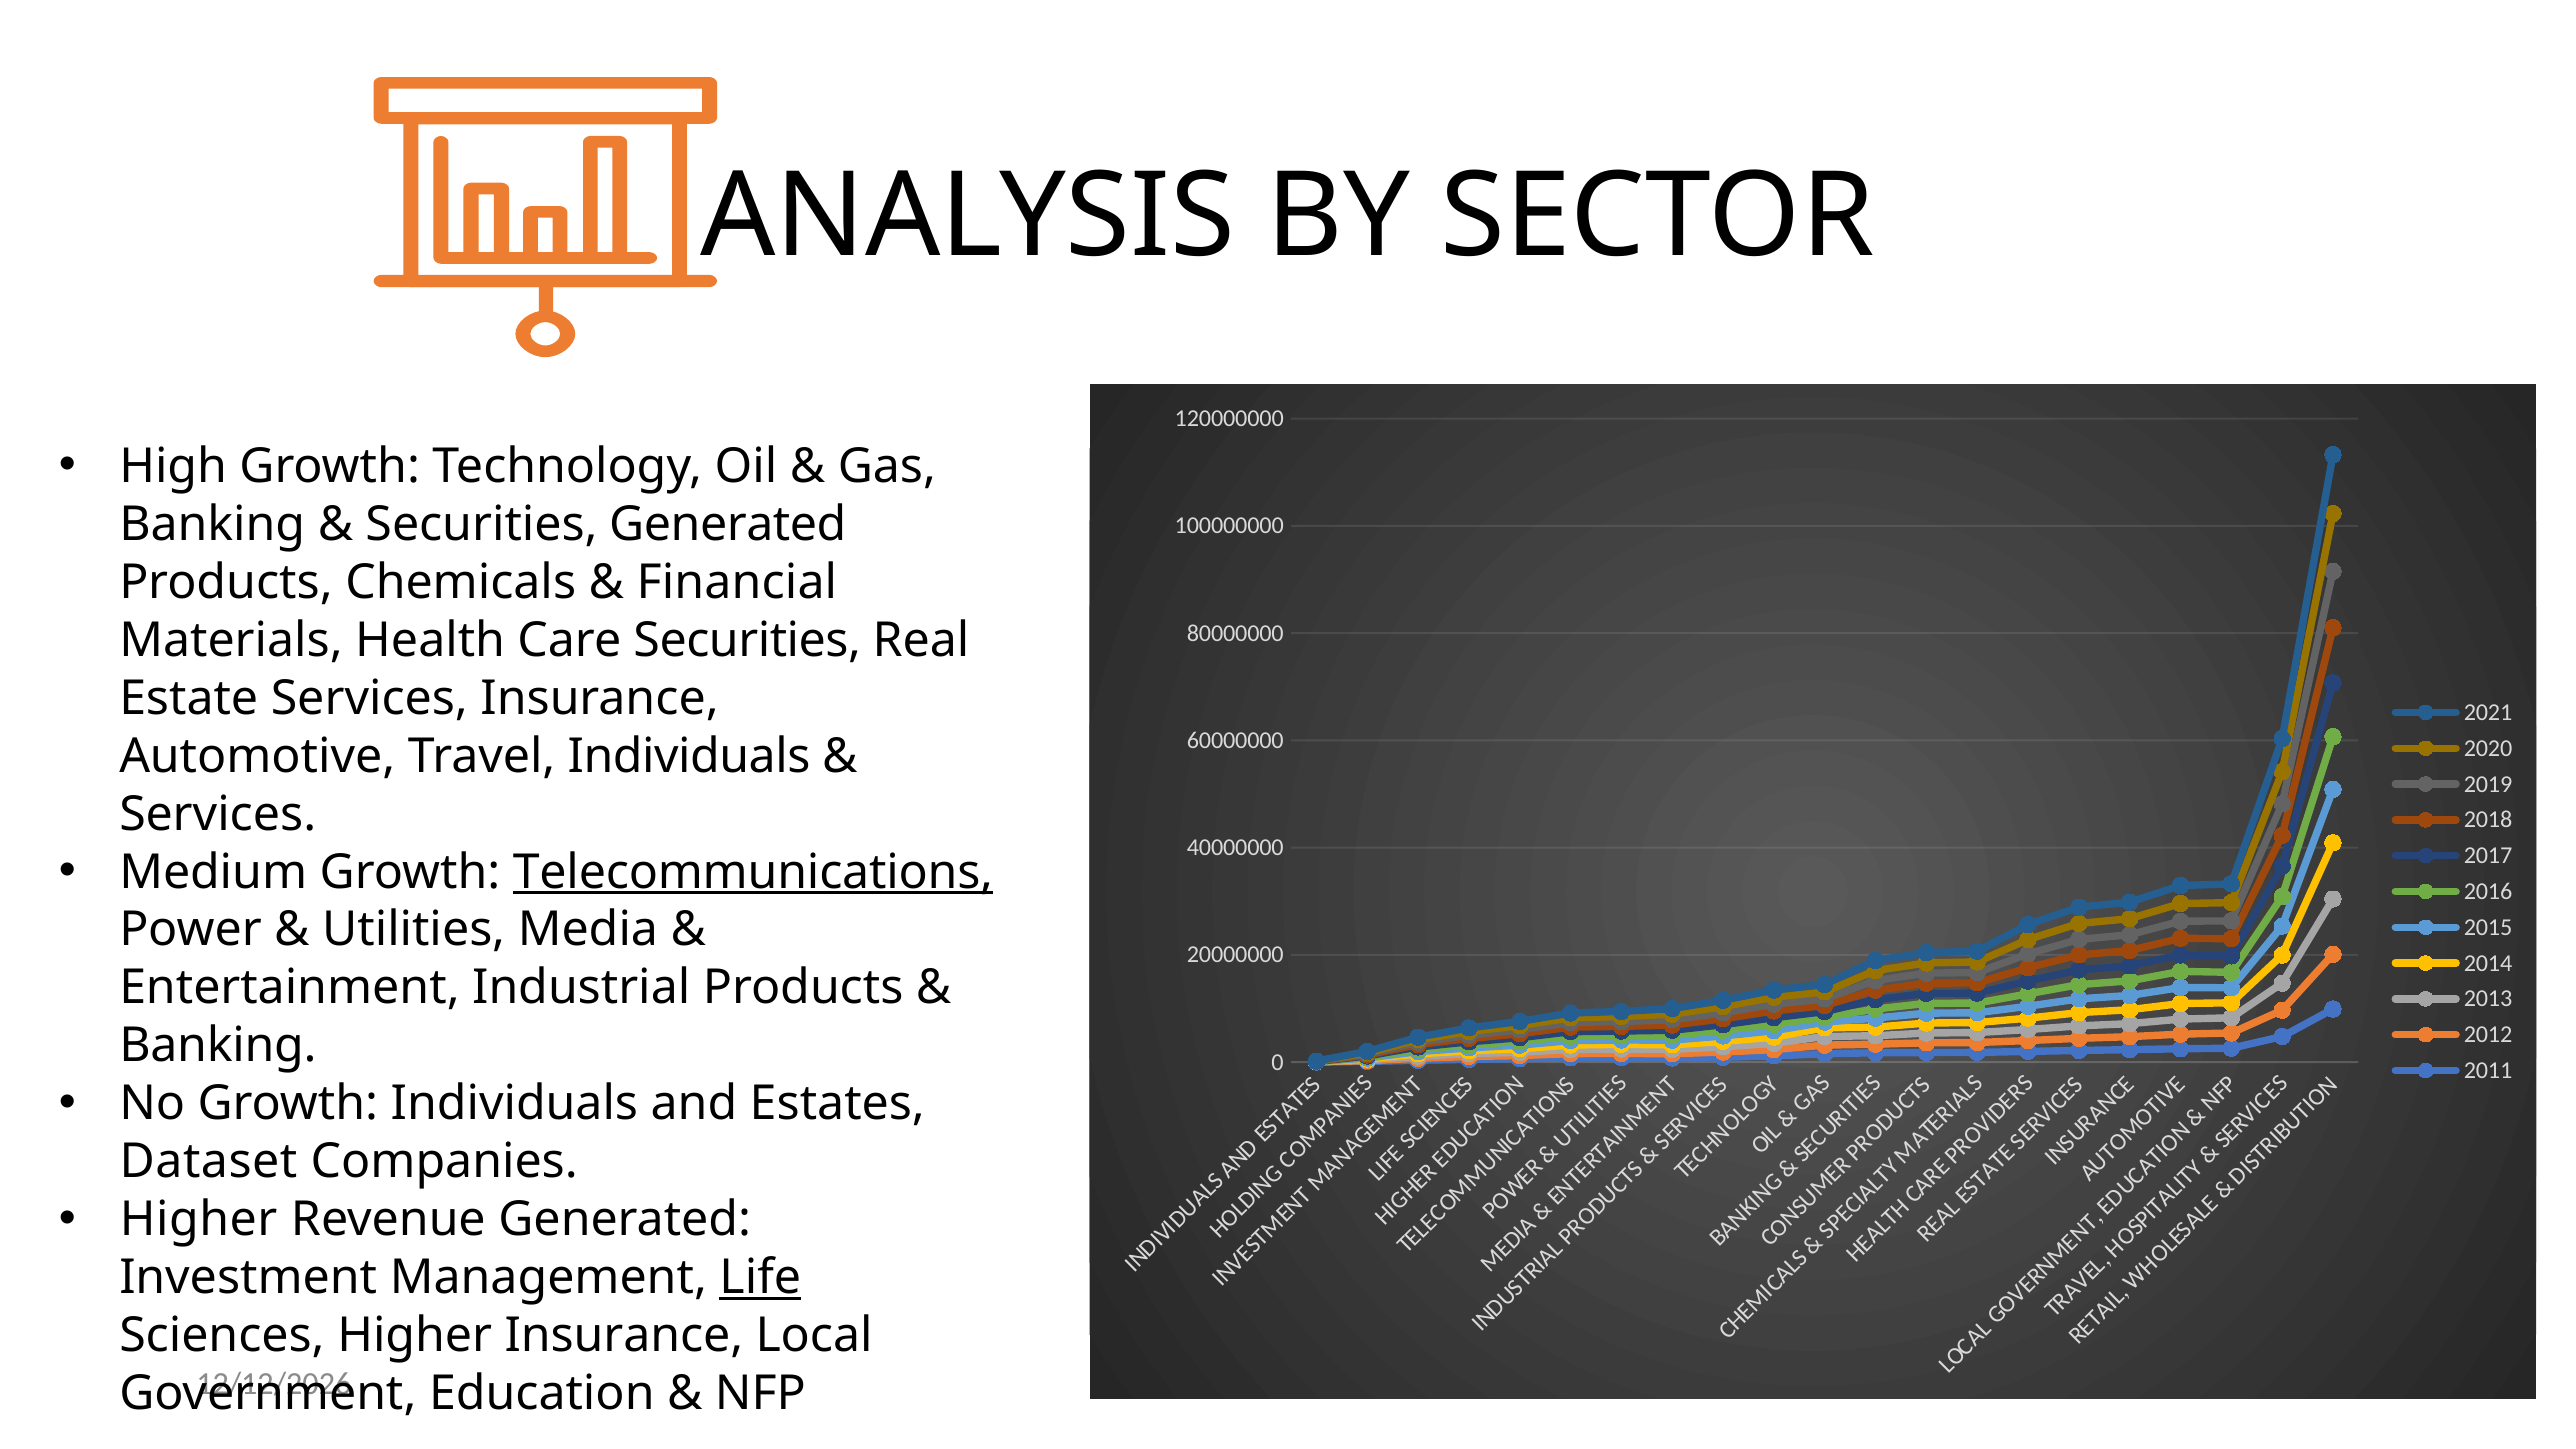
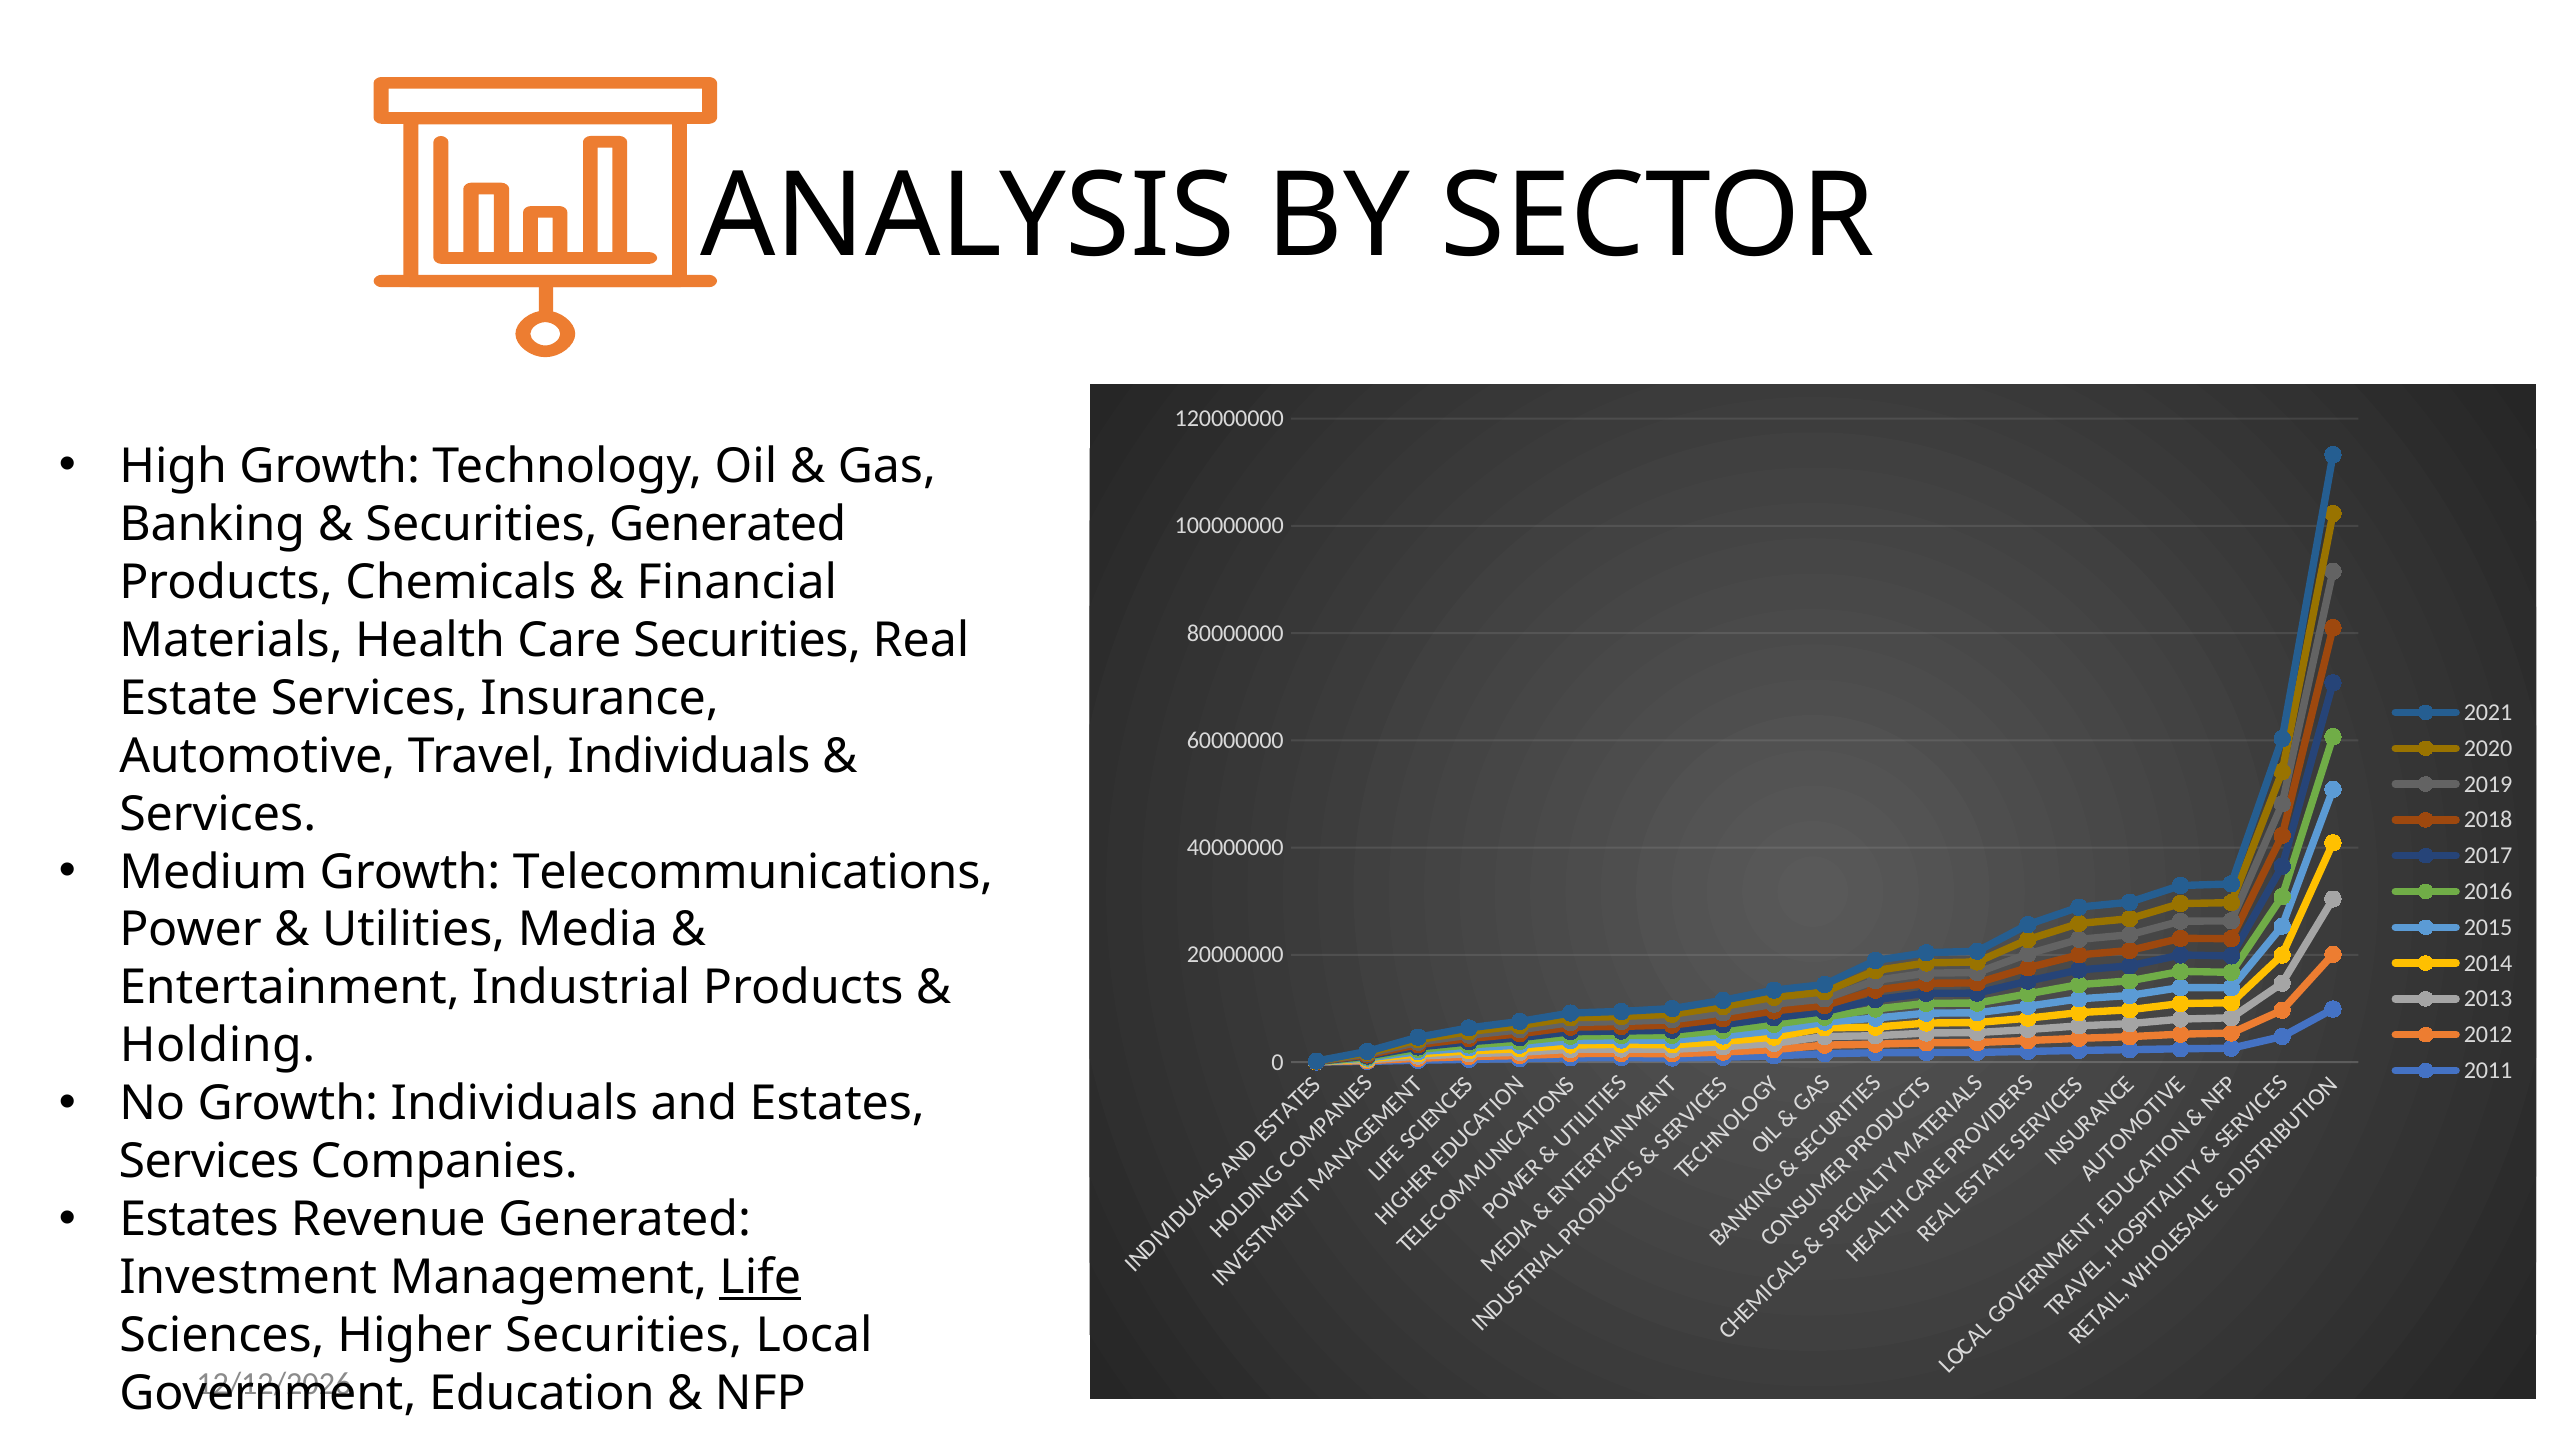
Telecommunications underline: present -> none (753, 872)
Banking: Banking -> Holding (218, 1046)
Dataset: Dataset -> Services (209, 1162)
Higher: Higher -> Estates (199, 1220)
Higher Insurance: Insurance -> Securities (624, 1336)
